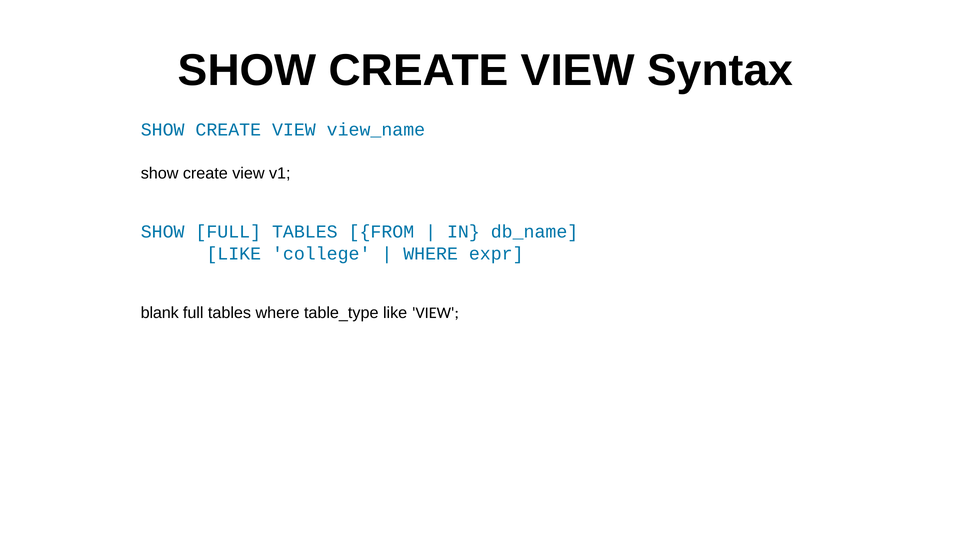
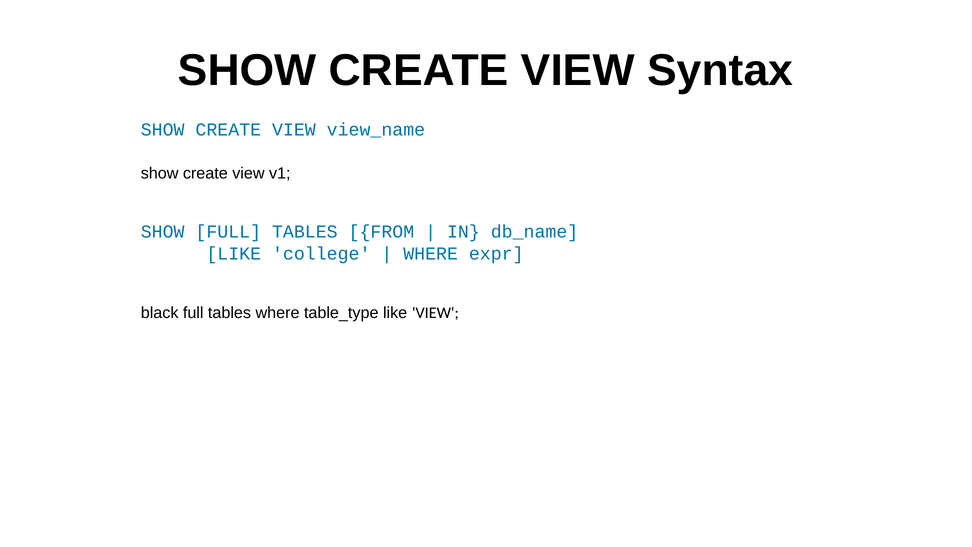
blank: blank -> black (160, 313)
